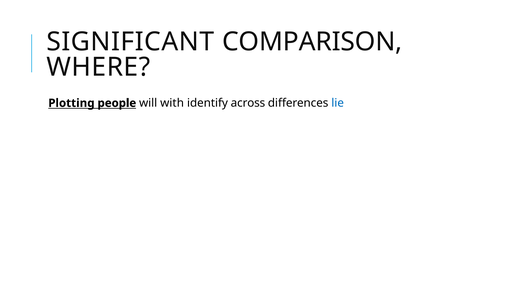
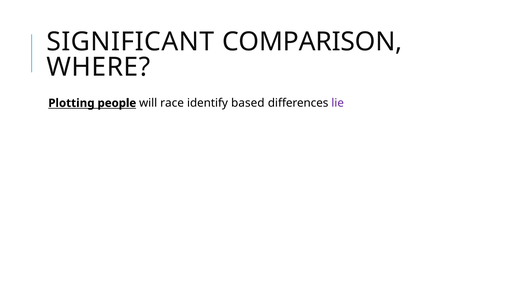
with: with -> race (172, 103)
across: across -> based (248, 103)
lie colour: blue -> purple (338, 103)
